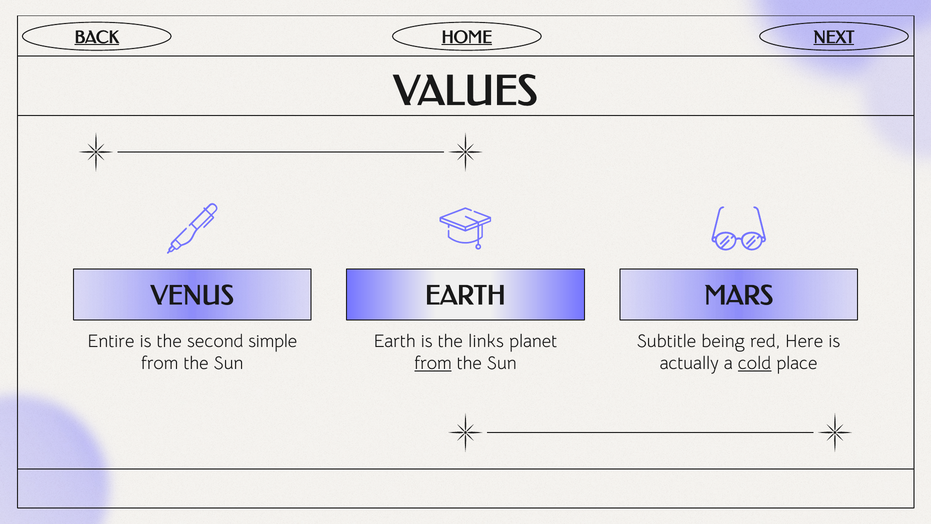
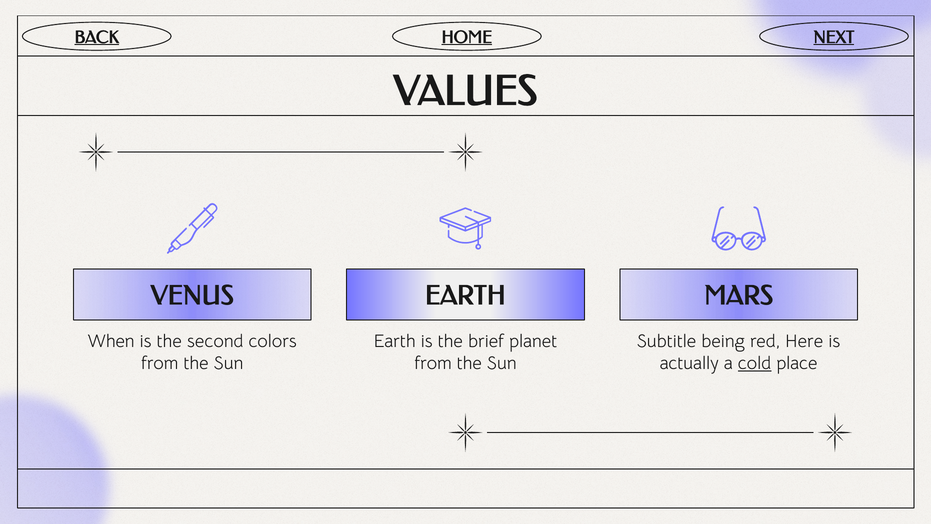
Entire: Entire -> When (111, 341)
simple: simple -> colors (273, 341)
links: links -> brief (486, 341)
from underline: present -> none (433, 363)
